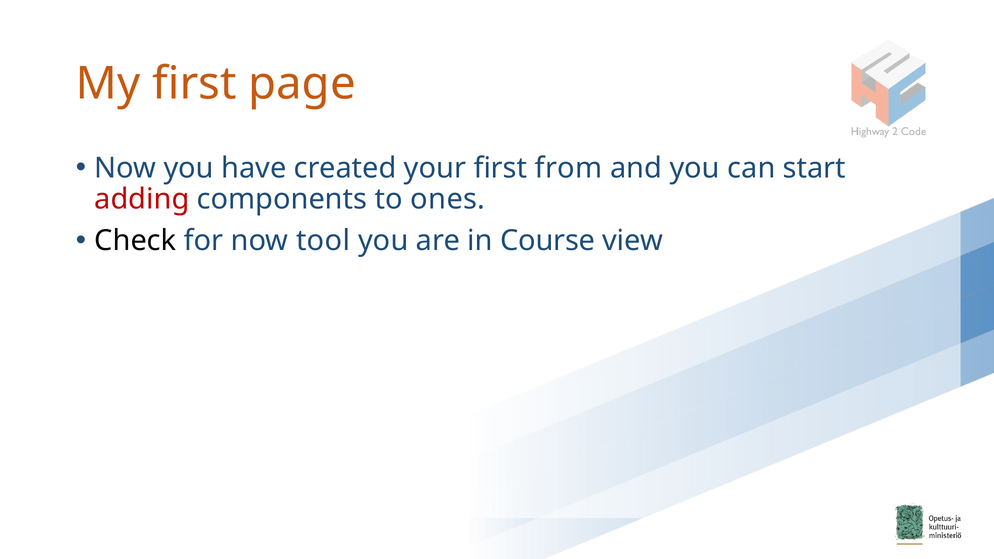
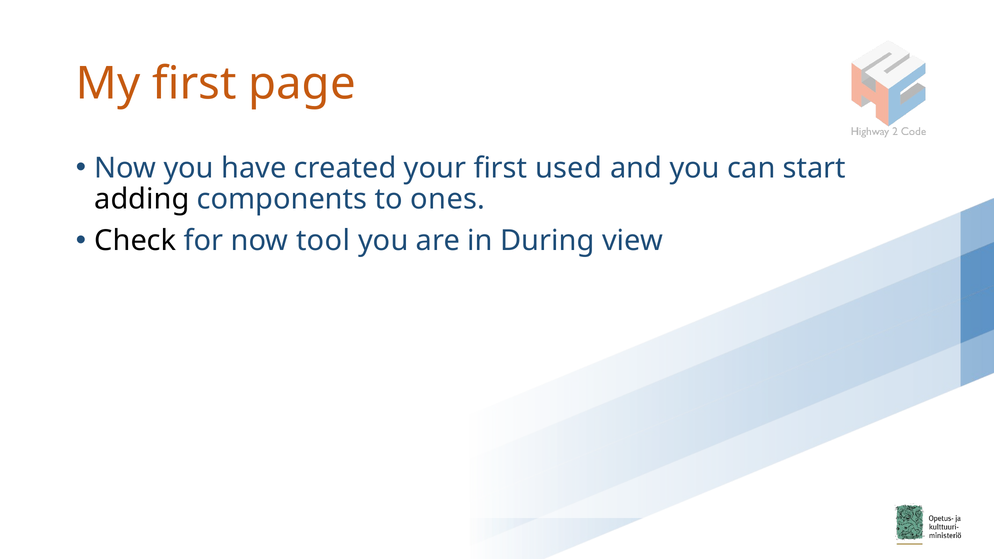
from: from -> used (569, 168)
adding colour: red -> black (142, 199)
Course: Course -> During (547, 241)
